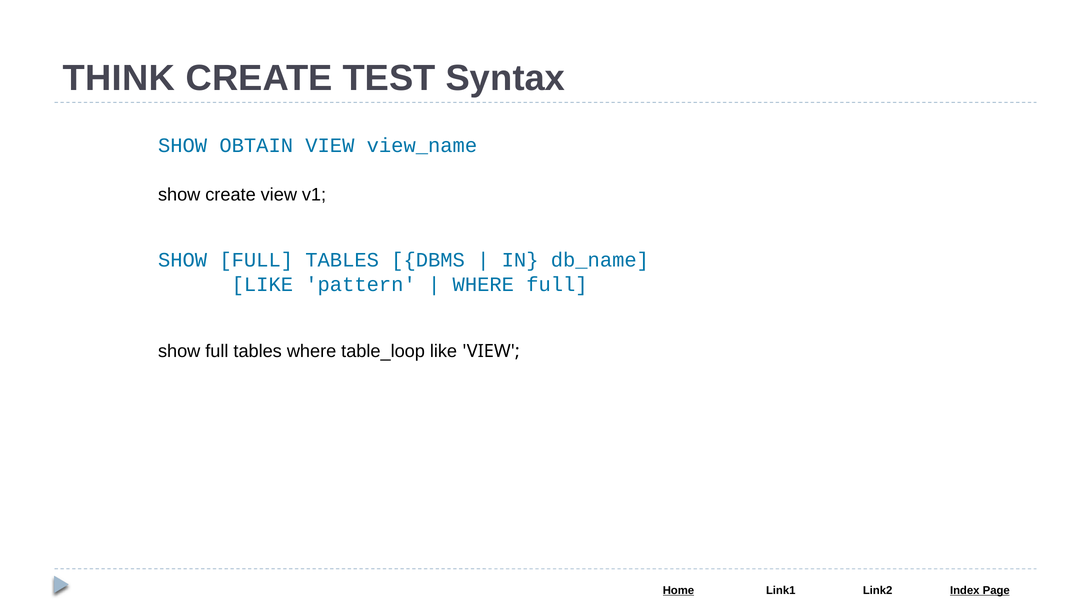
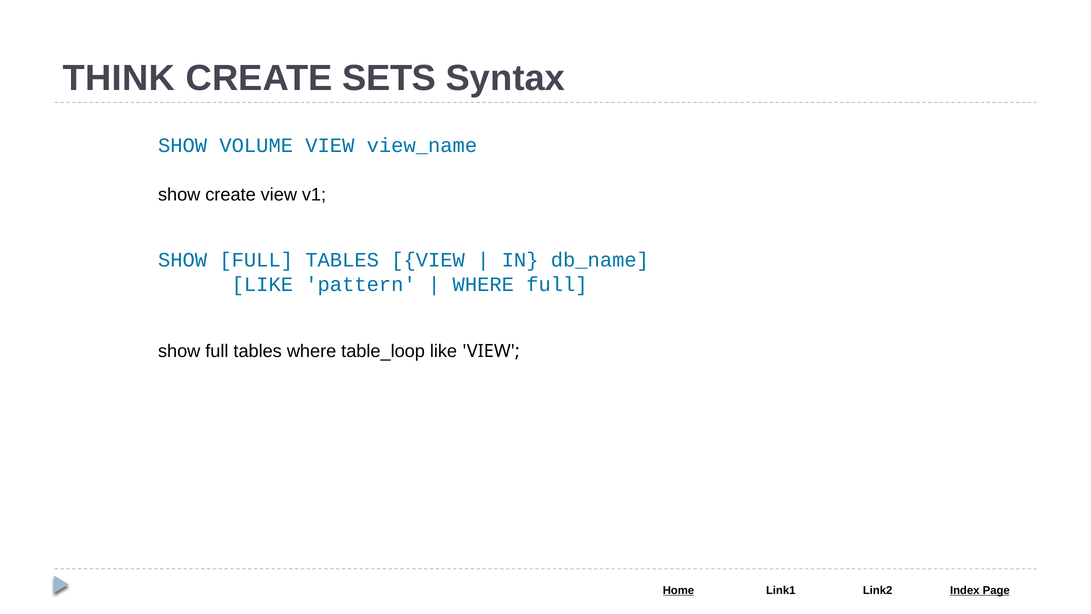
TEST: TEST -> SETS (389, 78)
OBTAIN: OBTAIN -> VOLUME (256, 145)
TABLES DBMS: DBMS -> VIEW (428, 260)
